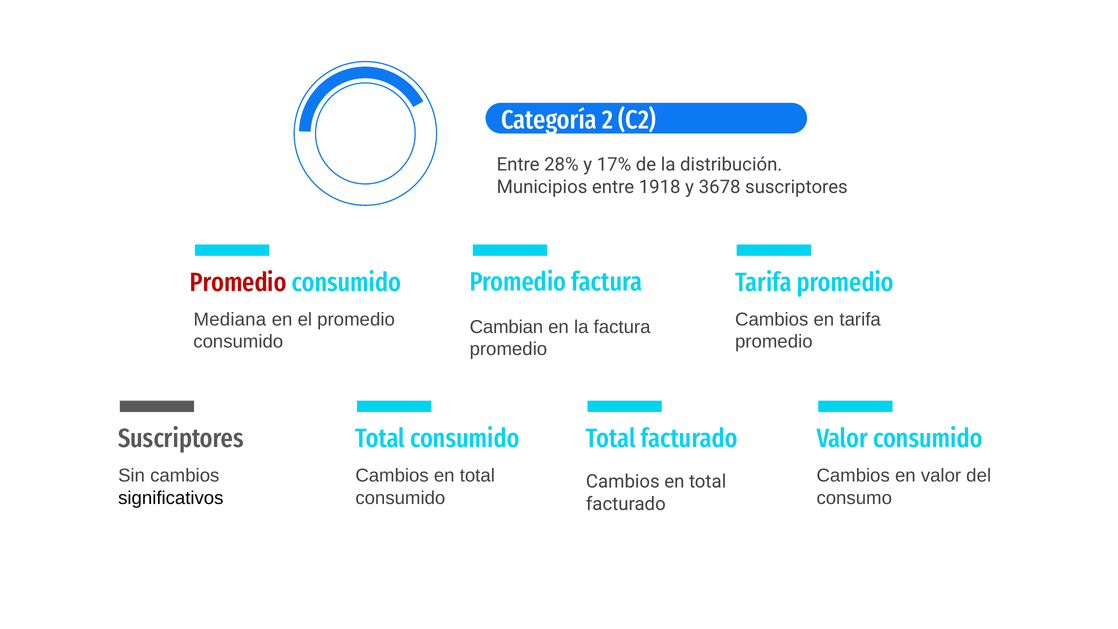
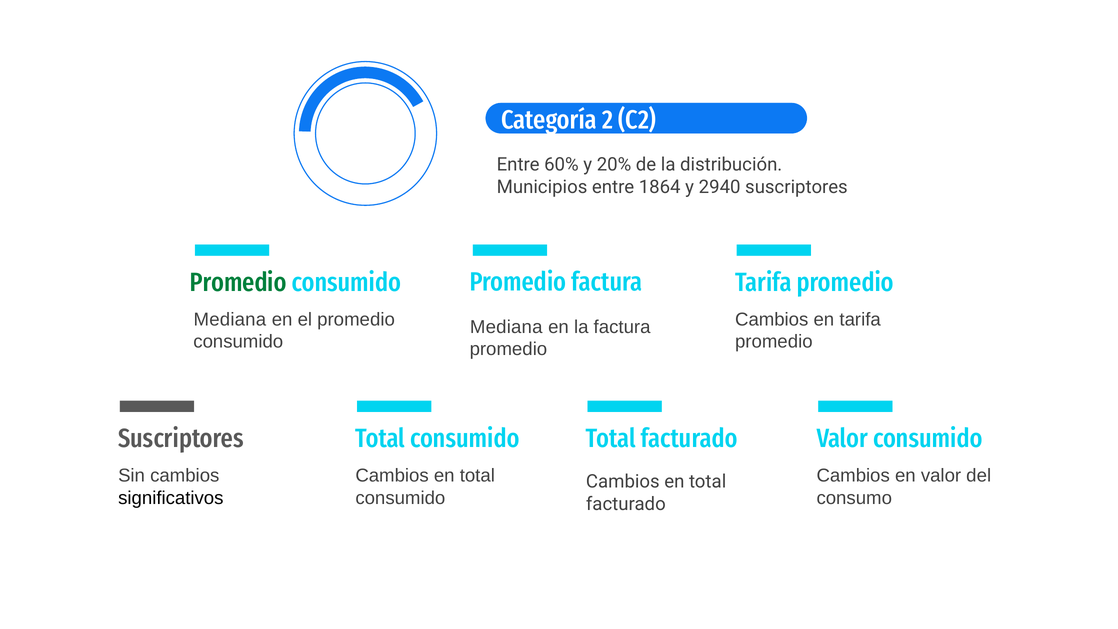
28%: 28% -> 60% (561, 165)
17%: 17% -> 20% (614, 165)
1918: 1918 -> 1864 (660, 187)
3678: 3678 -> 2940 (720, 187)
Promedio colour: red -> green (238, 283)
Cambian: Cambian -> Mediana (506, 327)
